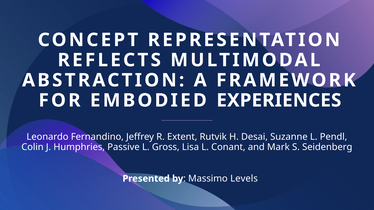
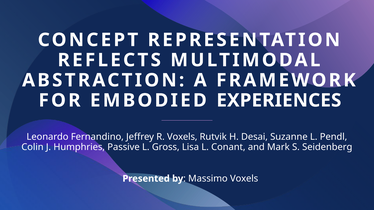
R Extent: Extent -> Voxels (182, 137)
Massimo Levels: Levels -> Voxels (244, 179)
